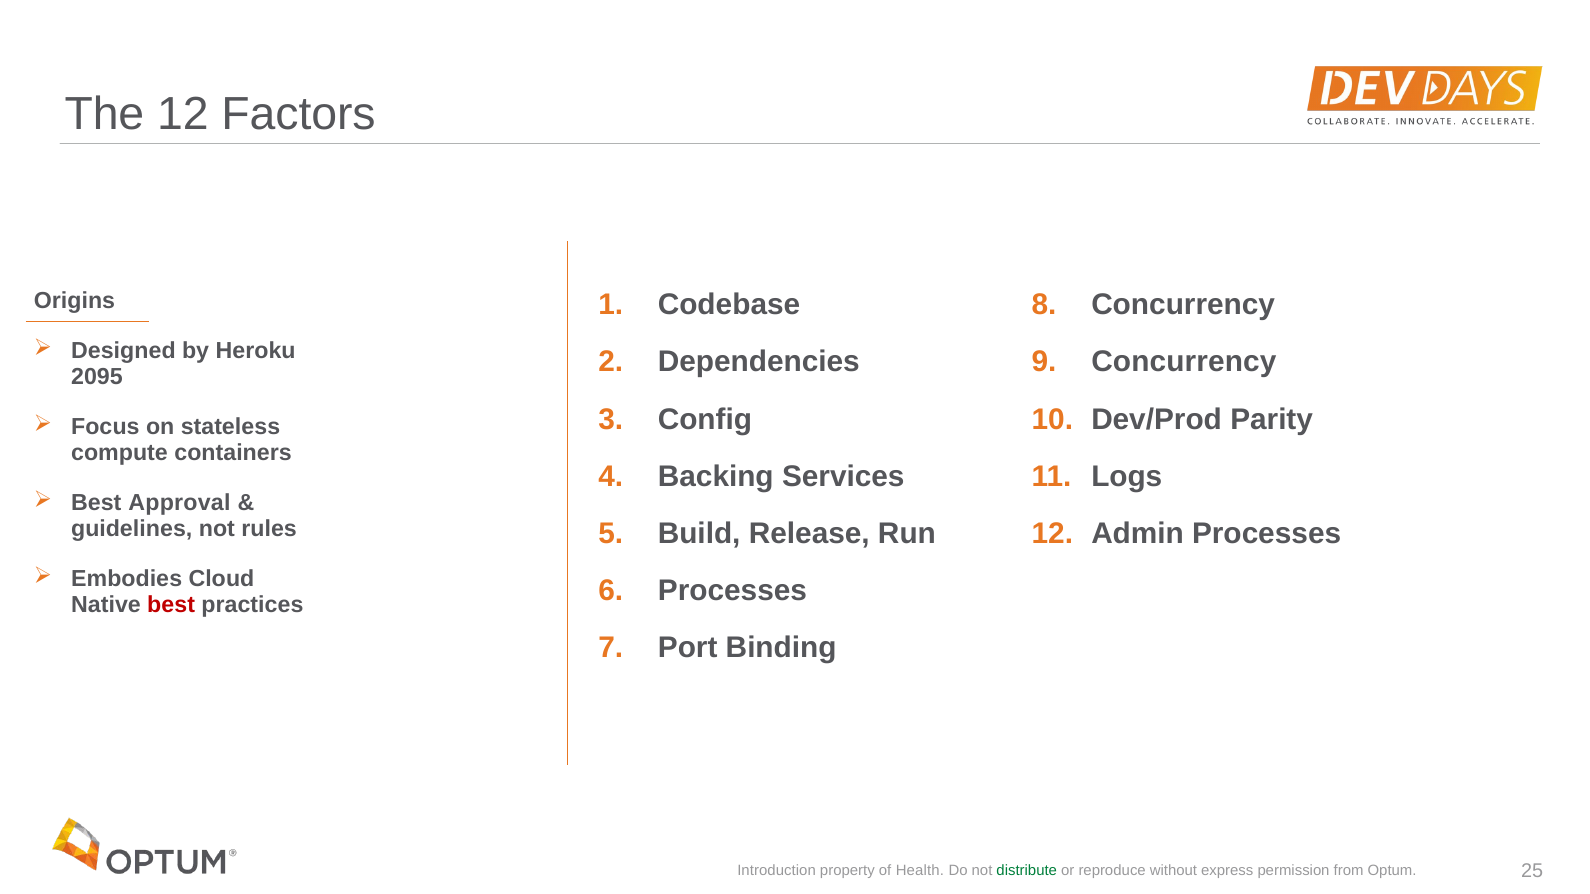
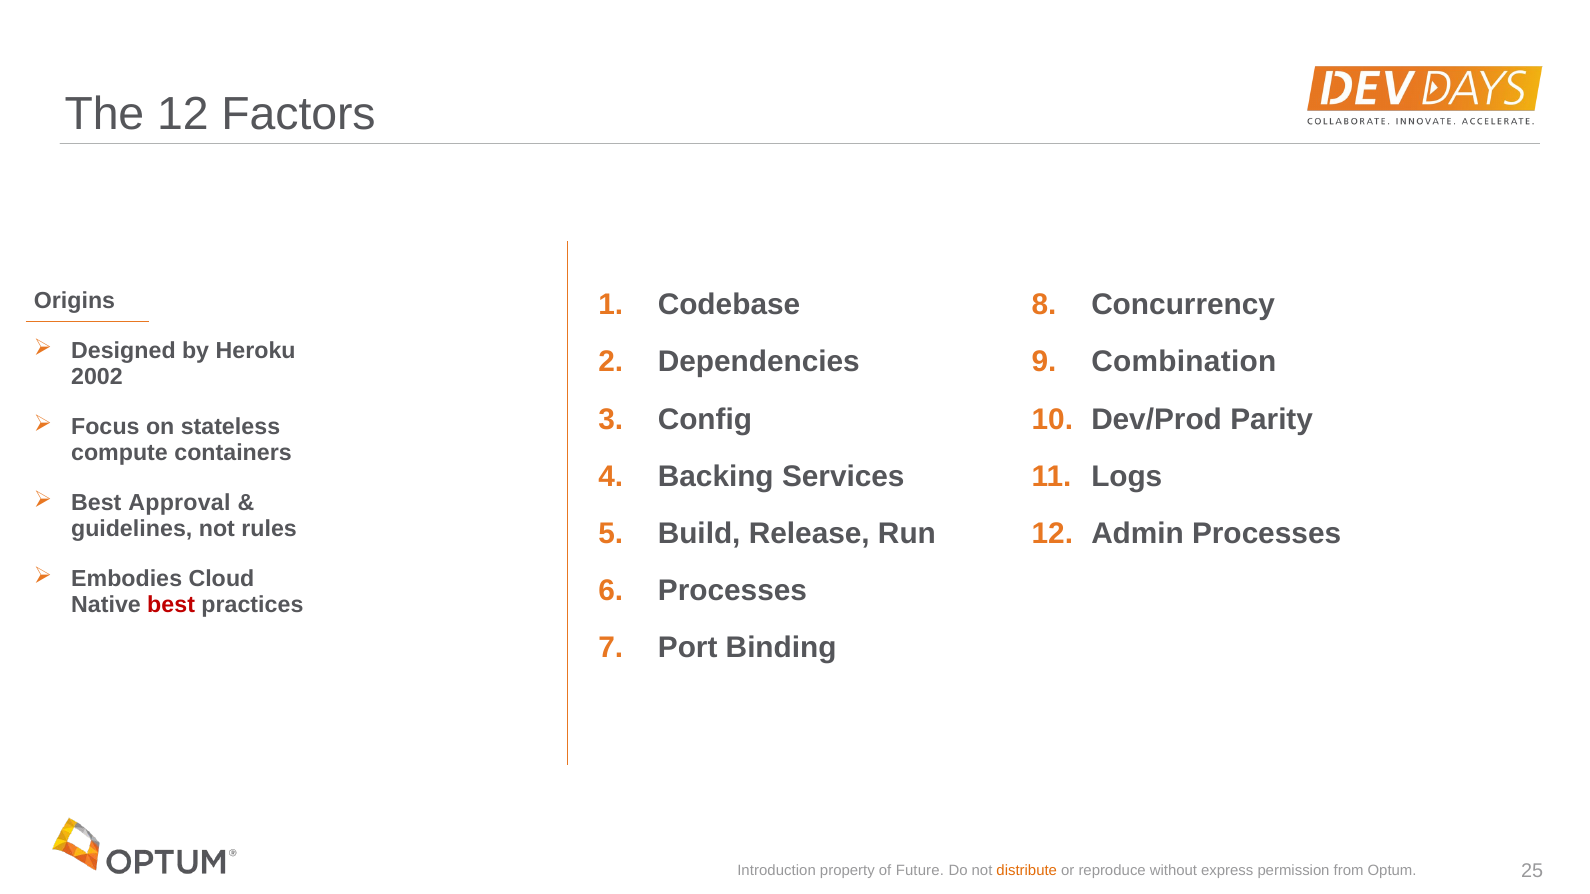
Concurrency: Concurrency -> Combination (1184, 362)
2095: 2095 -> 2002 (97, 377)
Health: Health -> Future (920, 871)
distribute colour: green -> orange (1027, 871)
